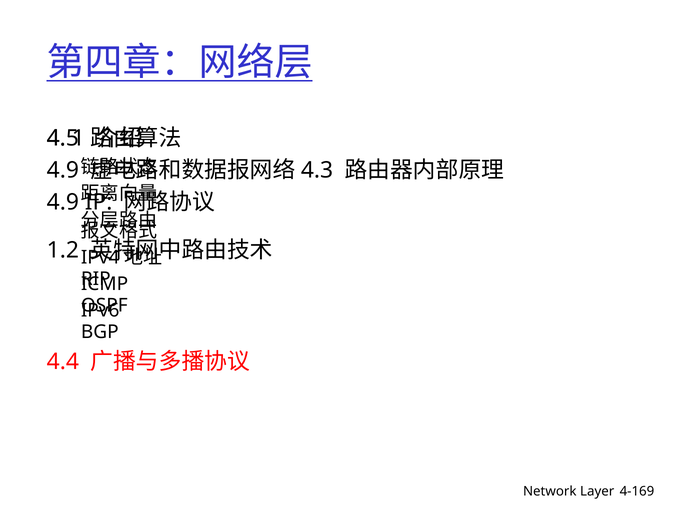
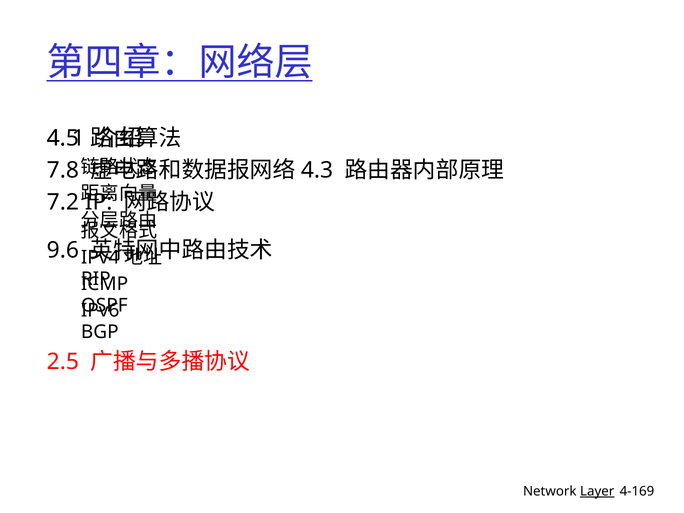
4.9: 4.9 -> 7.8 (63, 170)
4.9: 4.9 -> 7.2 (63, 202)
1.2: 1.2 -> 9.6 (63, 250)
4.4: 4.4 -> 2.5 (63, 362)
Layer underline: none -> present (597, 491)
